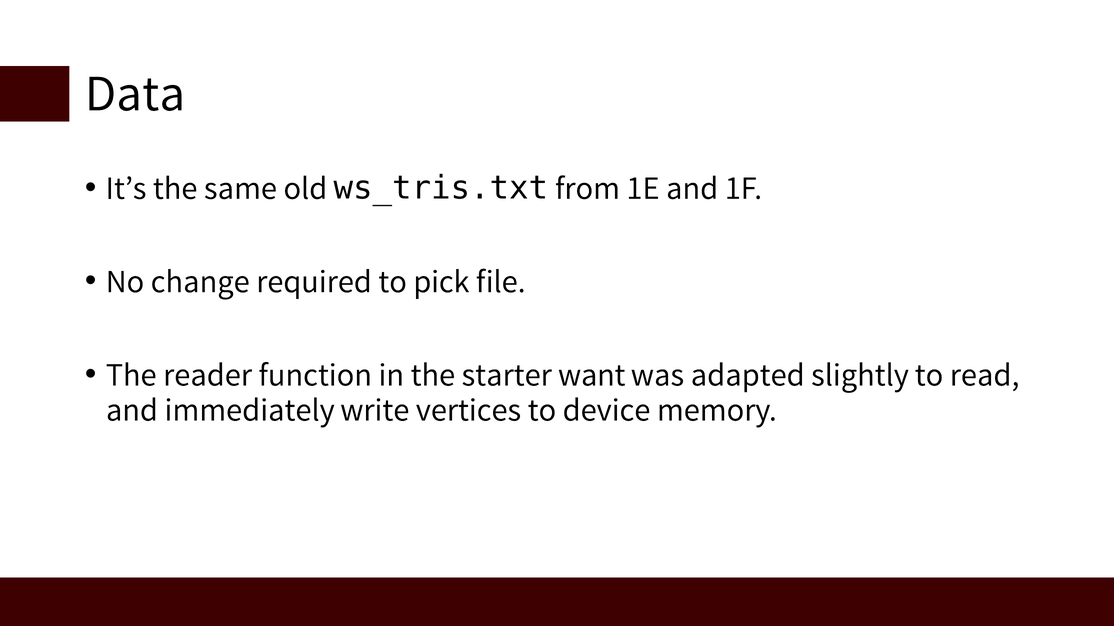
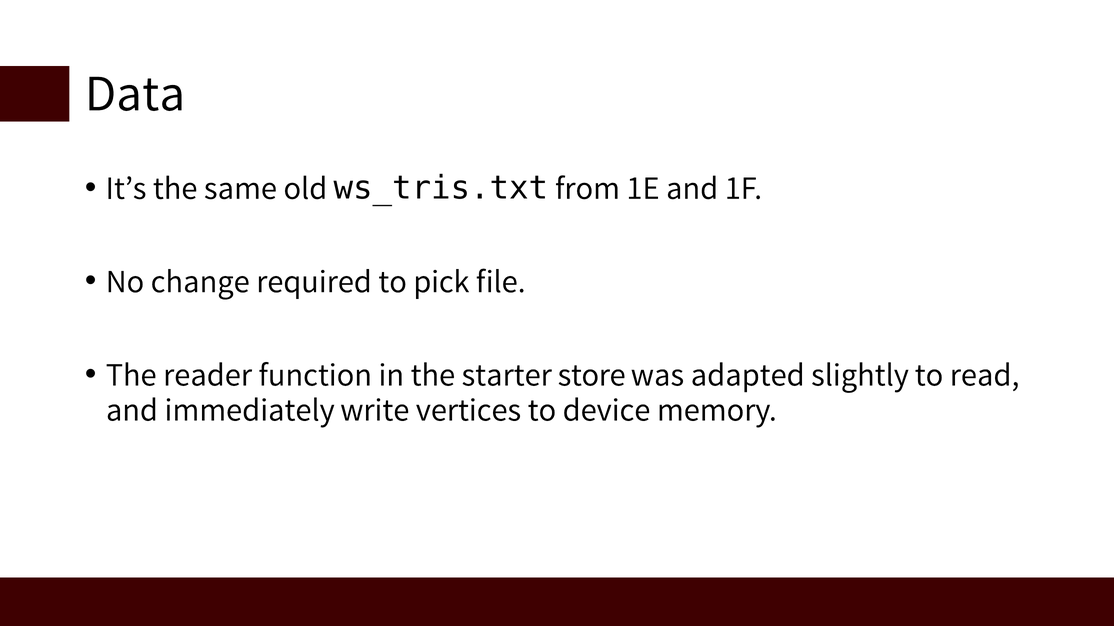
want: want -> store (592, 375)
